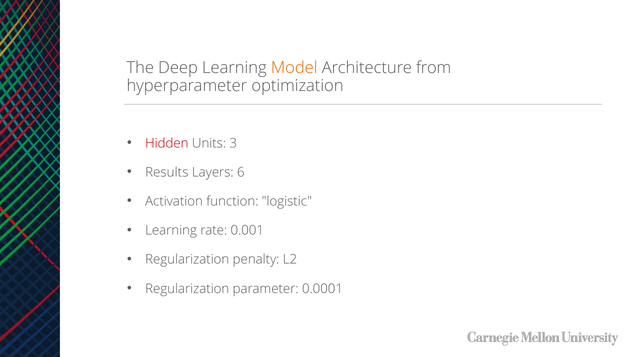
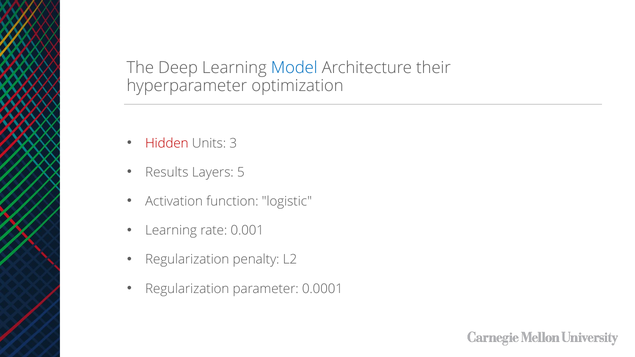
Model colour: orange -> blue (294, 68)
from: from -> their (434, 68)
6: 6 -> 5 (241, 172)
